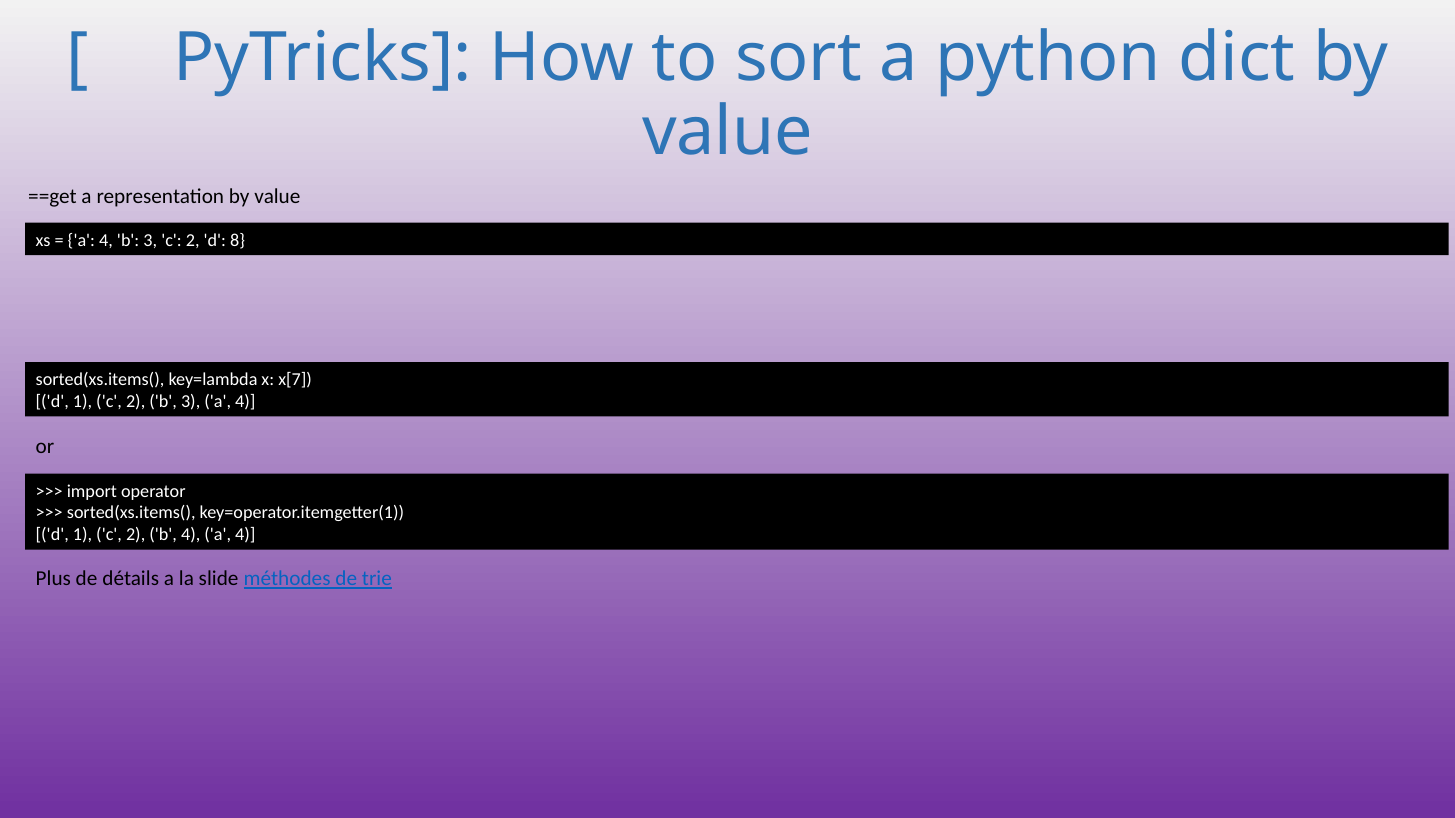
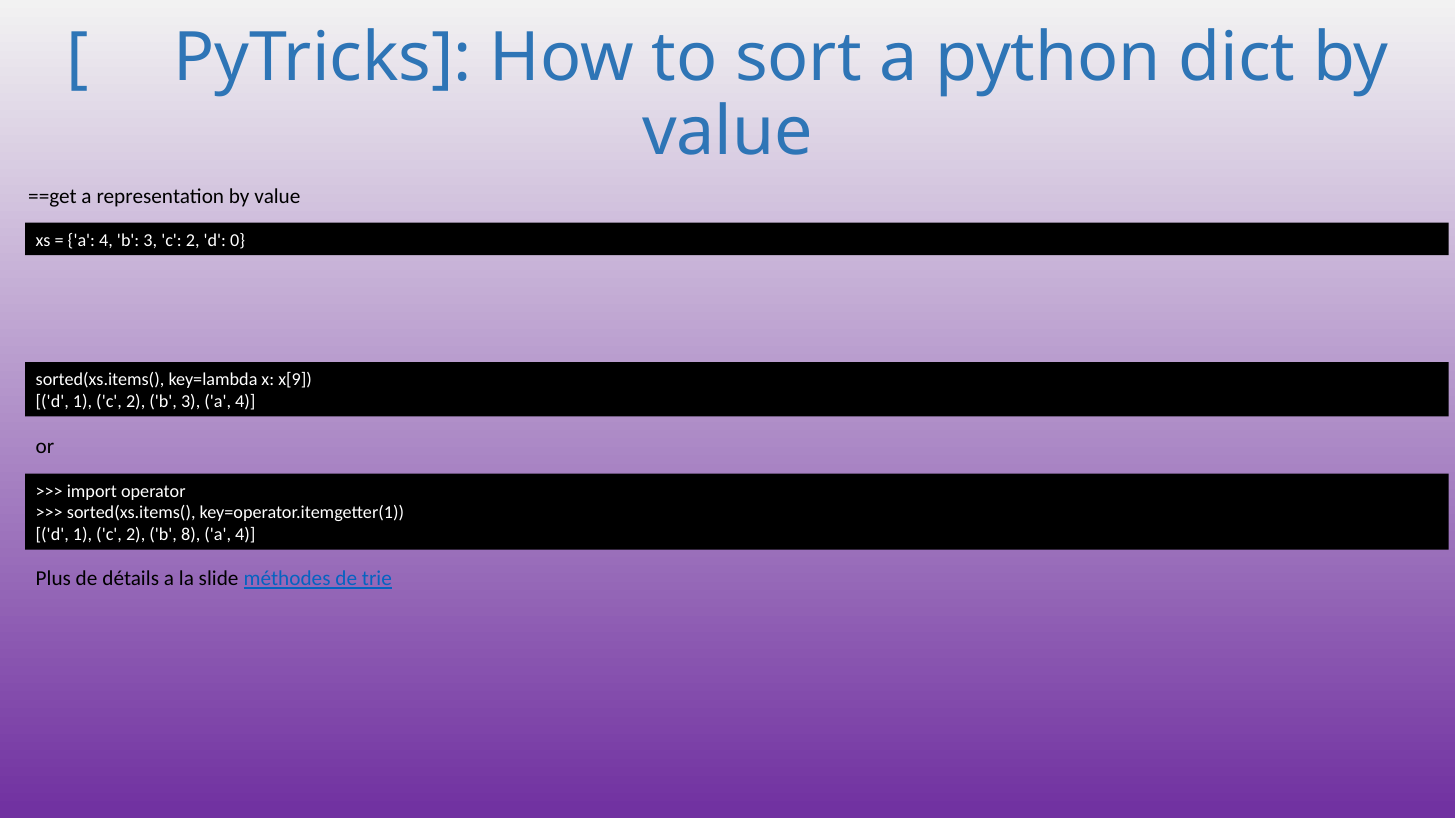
8: 8 -> 0 (238, 240)
x[7: x[7 -> x[9 (295, 380)
b 4: 4 -> 8 (191, 535)
